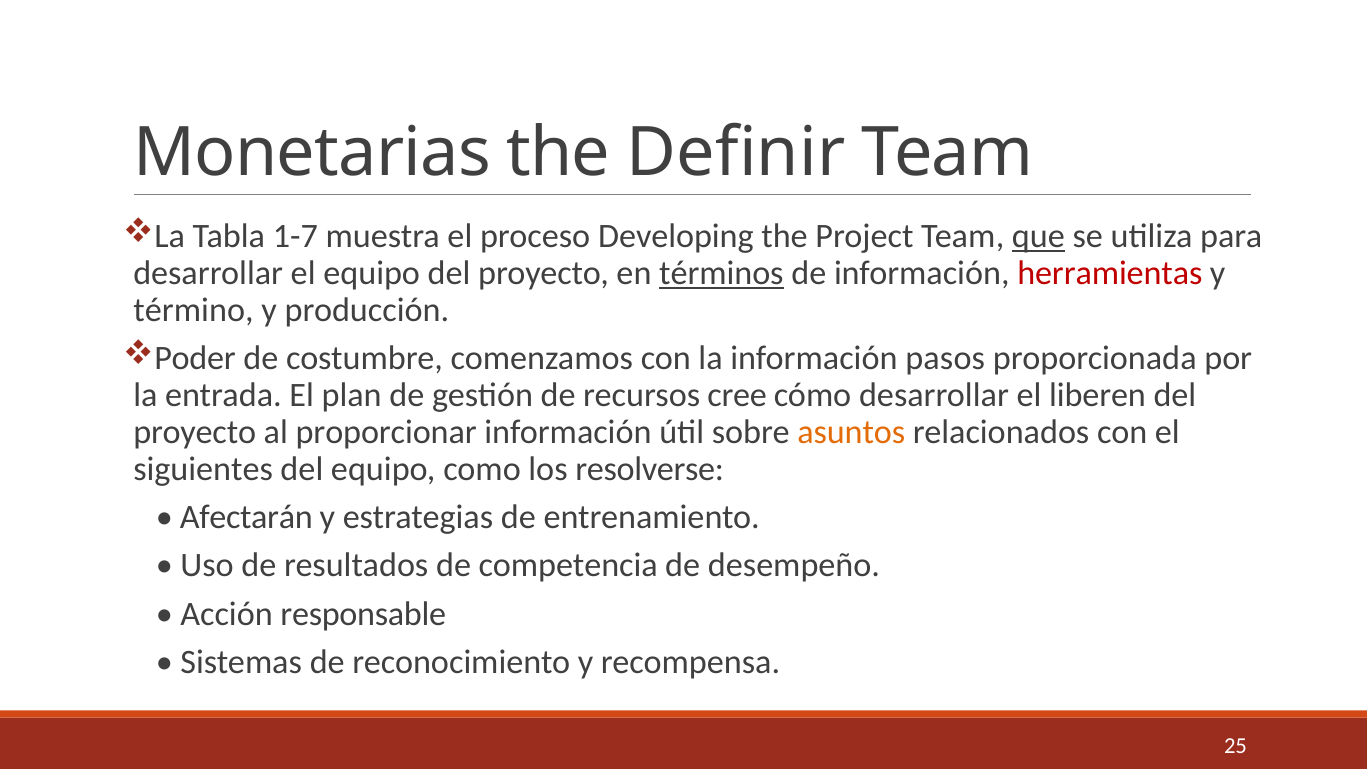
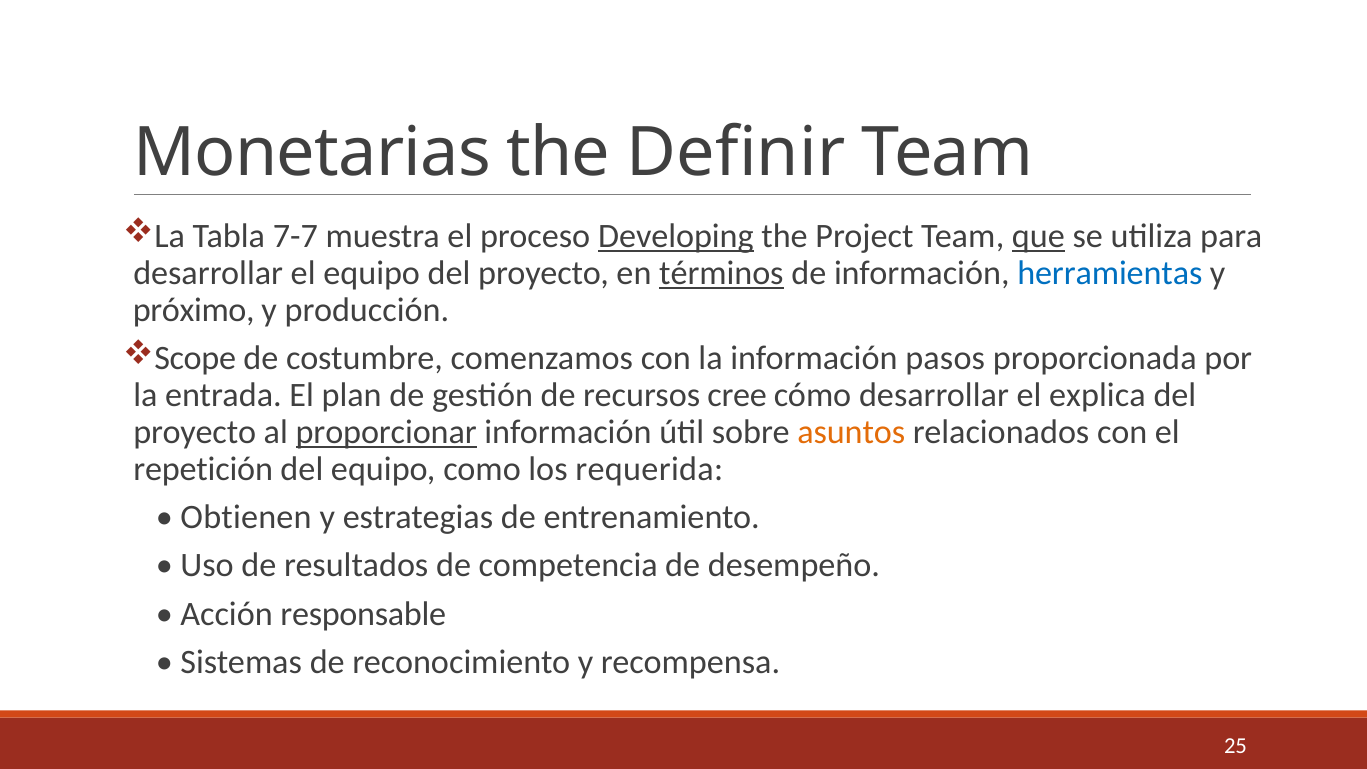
1-7: 1-7 -> 7-7 (295, 236)
Developing underline: none -> present (676, 236)
herramientas colour: red -> blue (1110, 273)
término: término -> próximo (194, 310)
Poder: Poder -> Scope (195, 358)
liberen: liberen -> explica (1097, 395)
proporcionar underline: none -> present (386, 432)
siguientes: siguientes -> repetición (203, 469)
resolverse: resolverse -> requerida (649, 469)
Afectarán: Afectarán -> Obtienen (246, 517)
